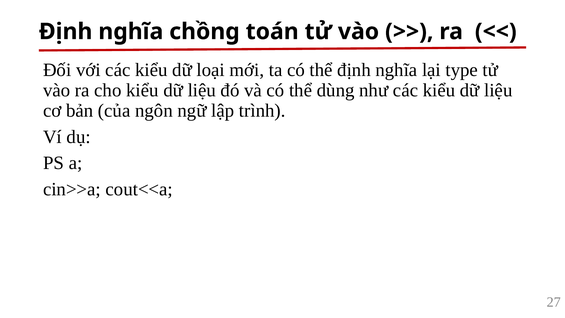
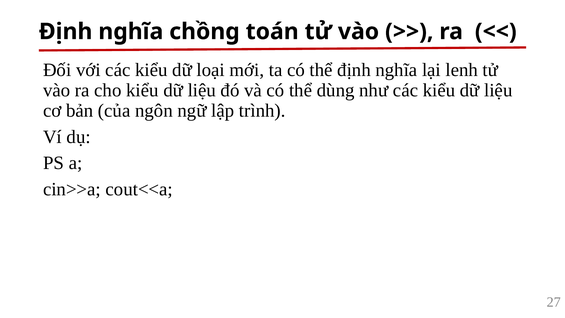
type: type -> lenh (462, 70)
